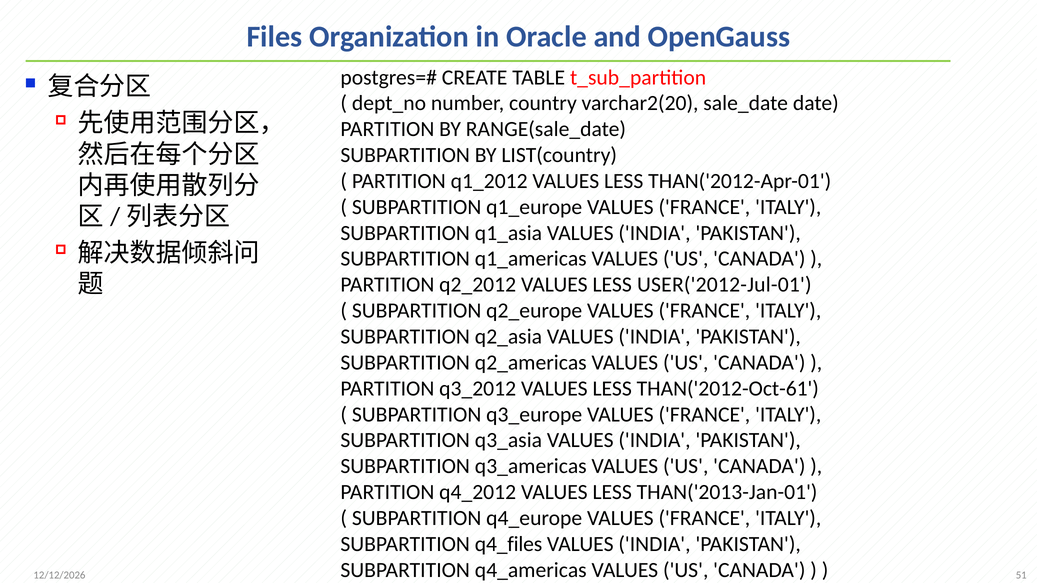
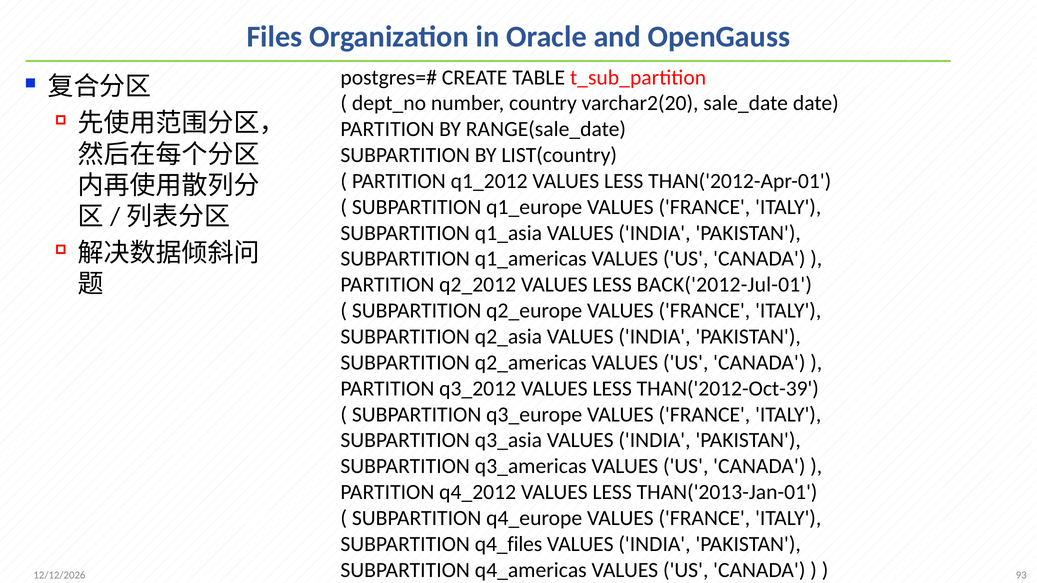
USER('2012-Jul-01: USER('2012-Jul-01 -> BACK('2012-Jul-01 (724, 285)
THAN('2012-Oct-61: THAN('2012-Oct-61 -> THAN('2012-Oct-39 (728, 389)
51: 51 -> 93 (1021, 576)
